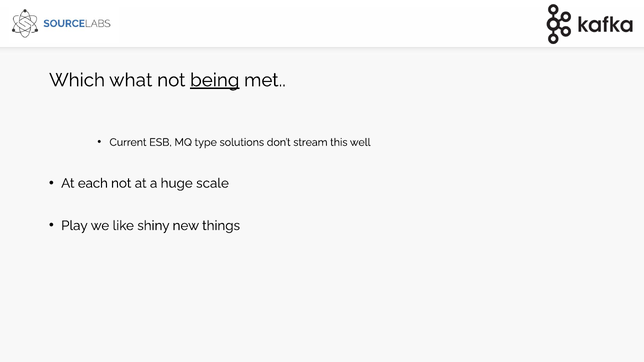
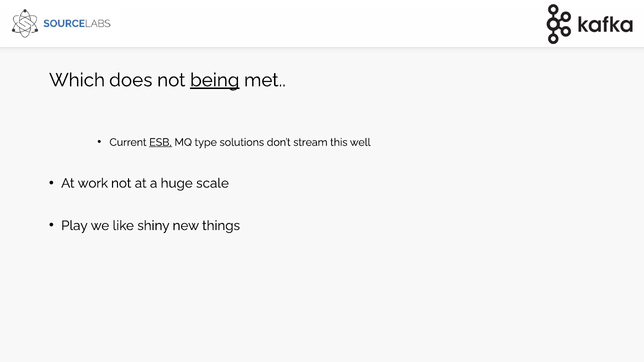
what: what -> does (131, 80)
ESB underline: none -> present (160, 142)
each: each -> work (93, 183)
